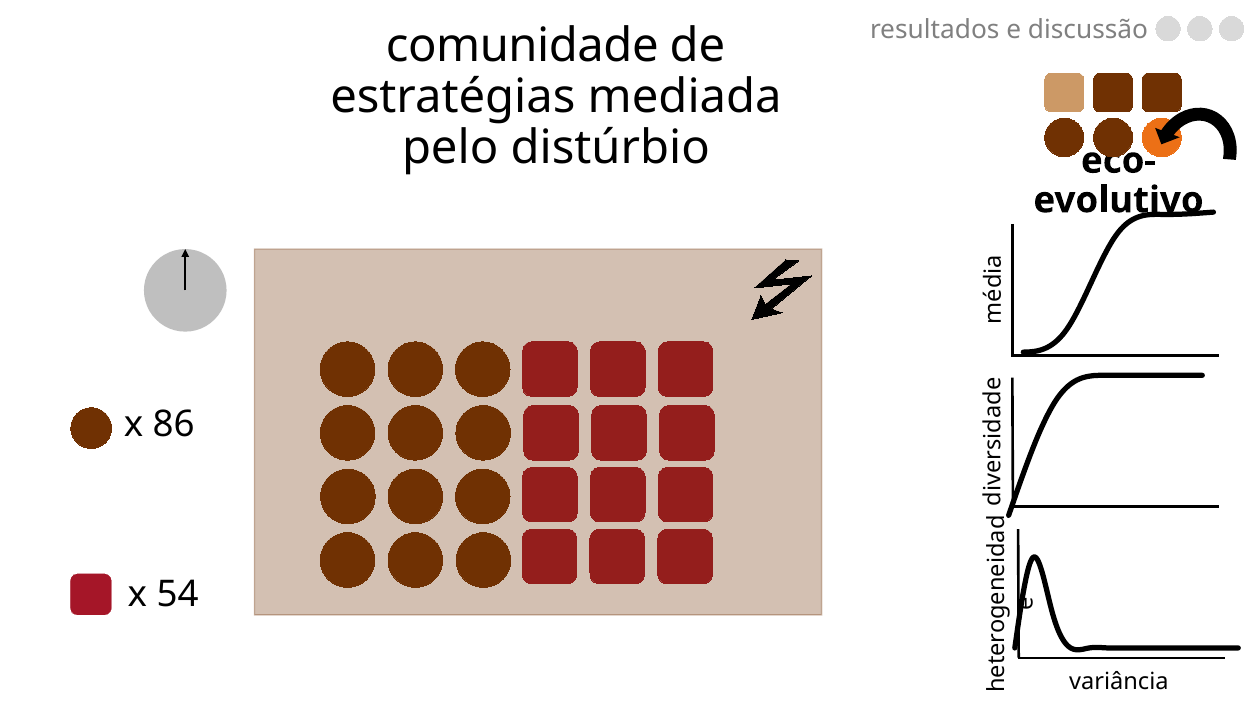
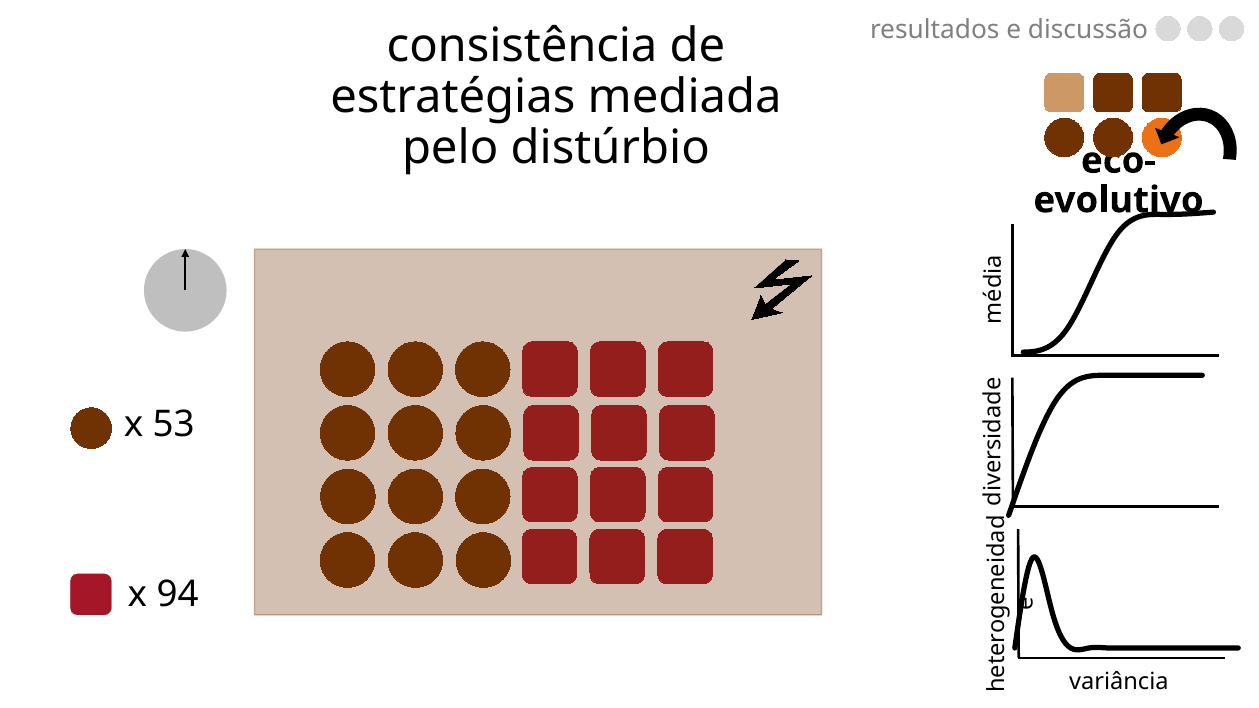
comunidade: comunidade -> consistência (522, 46)
86: 86 -> 53 (174, 425)
54: 54 -> 94 (178, 594)
